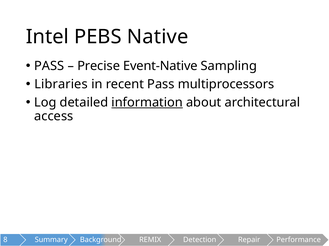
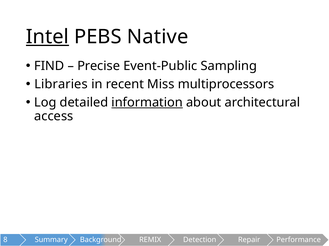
Intel underline: none -> present (47, 37)
PASS: PASS -> FIND (49, 66)
Event-Native: Event-Native -> Event-Public (160, 66)
recent Pass: Pass -> Miss (161, 84)
